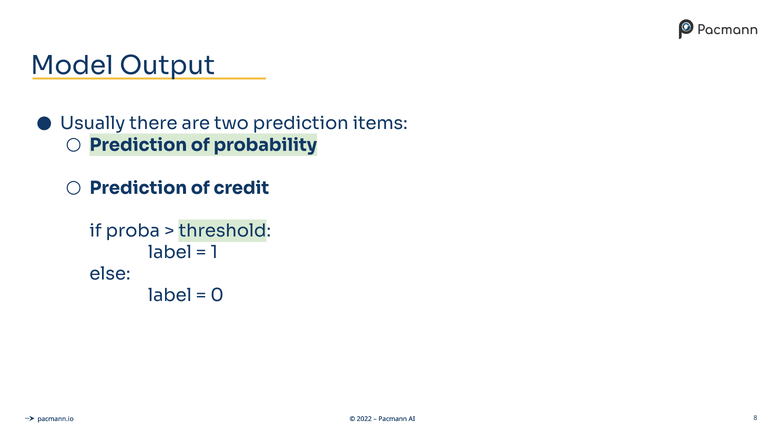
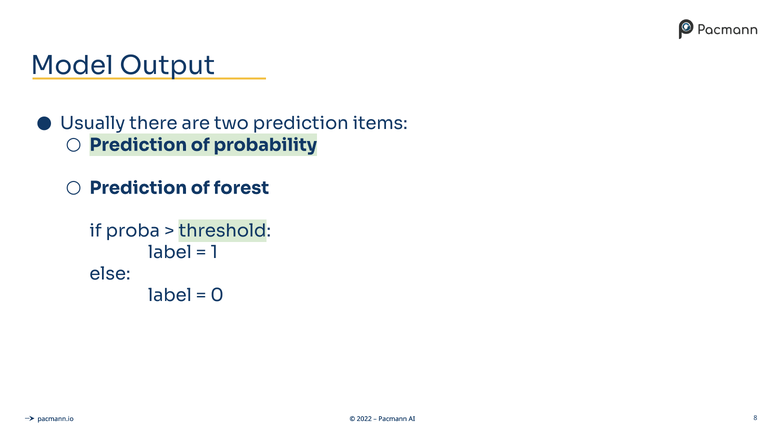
credit: credit -> forest (241, 188)
